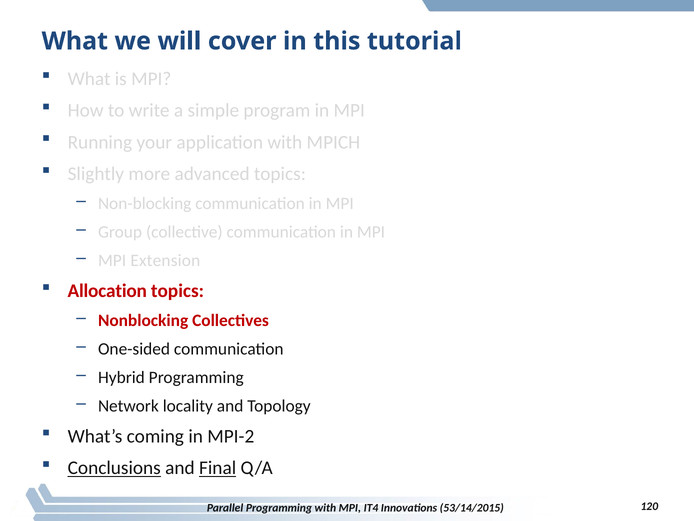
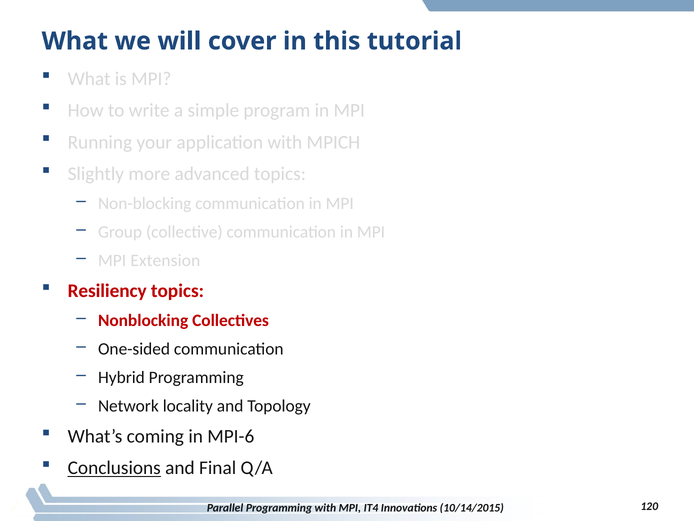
Allocation: Allocation -> Resiliency (107, 291)
MPI-2: MPI-2 -> MPI-6 (231, 436)
Final underline: present -> none (218, 468)
53/14/2015: 53/14/2015 -> 10/14/2015 (472, 507)
